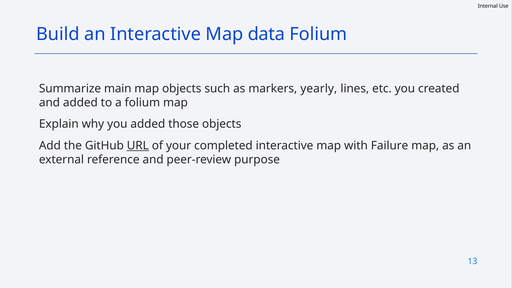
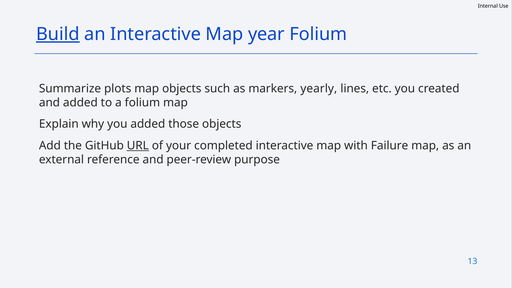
Build underline: none -> present (58, 34)
data: data -> year (266, 34)
main: main -> plots (118, 88)
